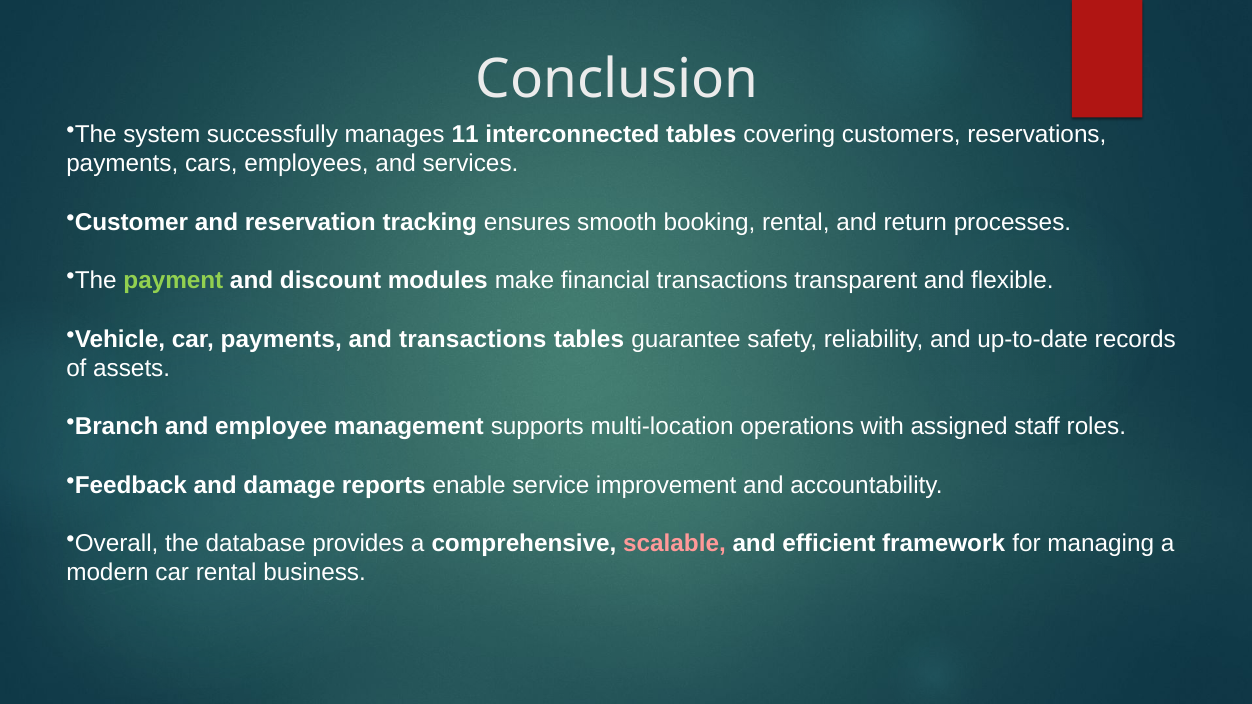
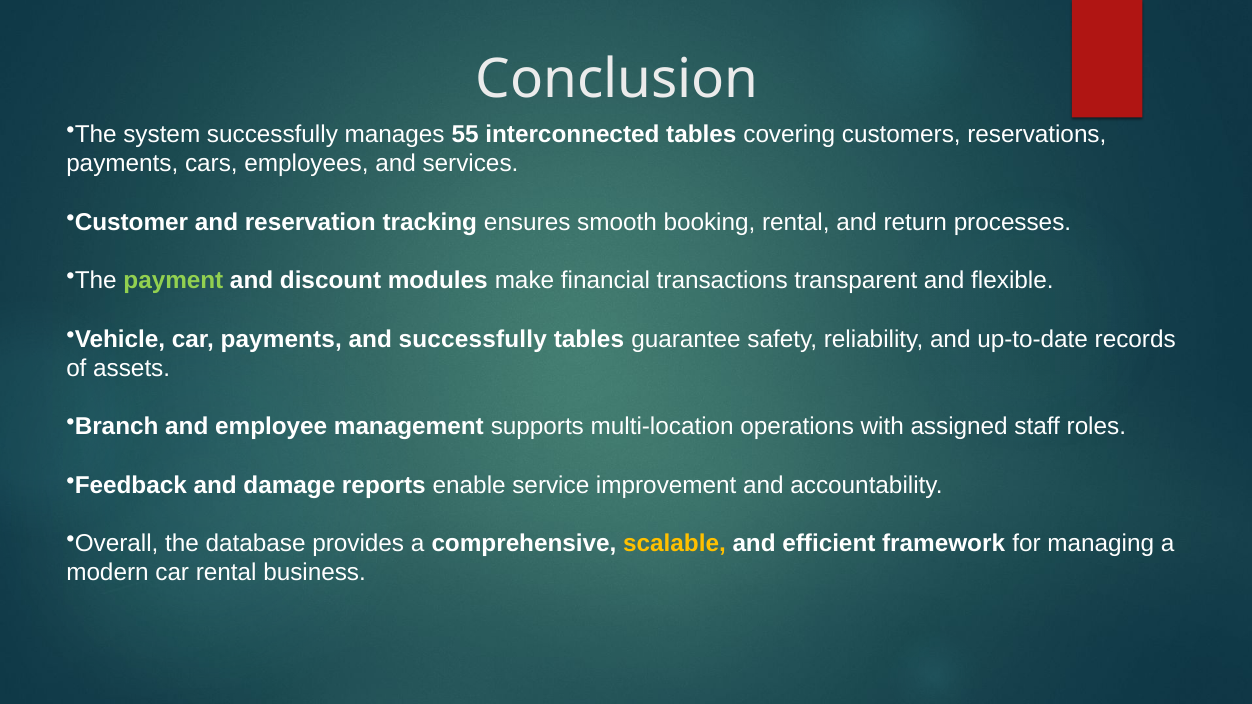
11: 11 -> 55 (465, 135)
and transactions: transactions -> successfully (473, 339)
scalable colour: pink -> yellow (674, 544)
